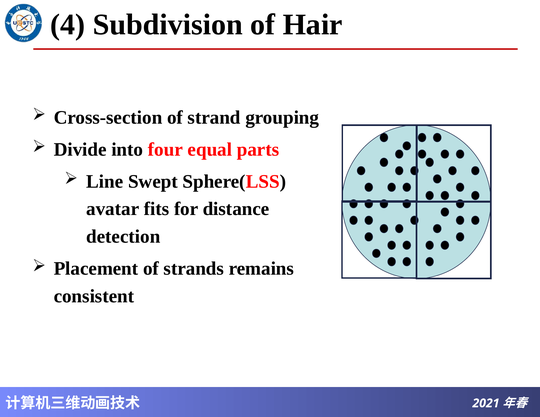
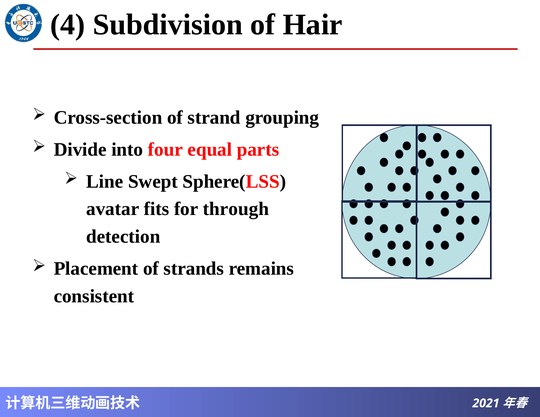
distance: distance -> through (236, 209)
